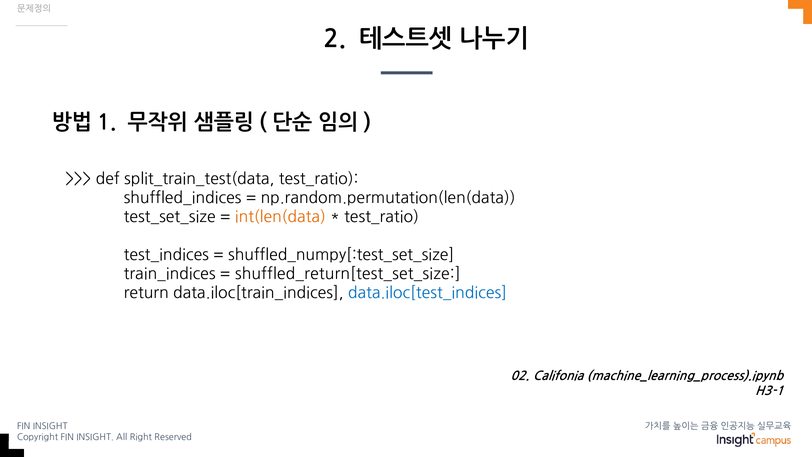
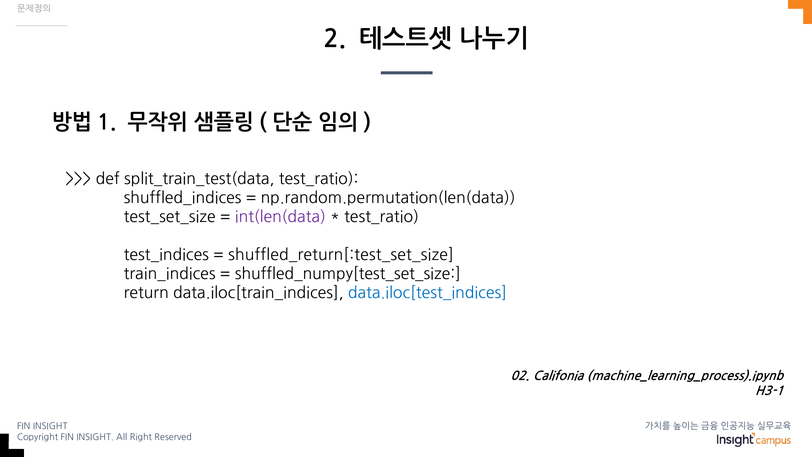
int(len(data colour: orange -> purple (280, 217)
shuffled_numpy[:test_set_size: shuffled_numpy[:test_set_size -> shuffled_return[:test_set_size (341, 255)
shuffled_return[test_set_size: shuffled_return[test_set_size -> shuffled_numpy[test_set_size (348, 274)
